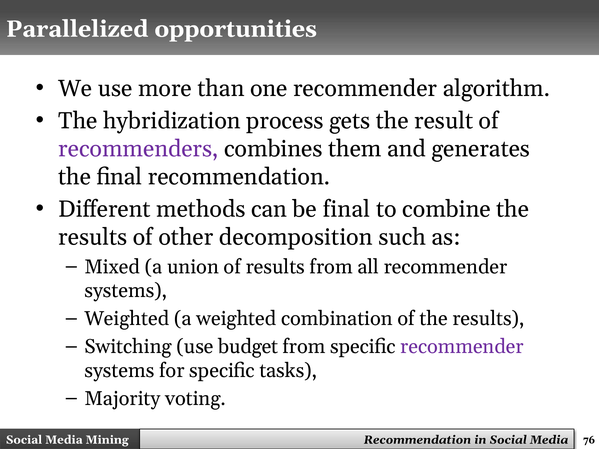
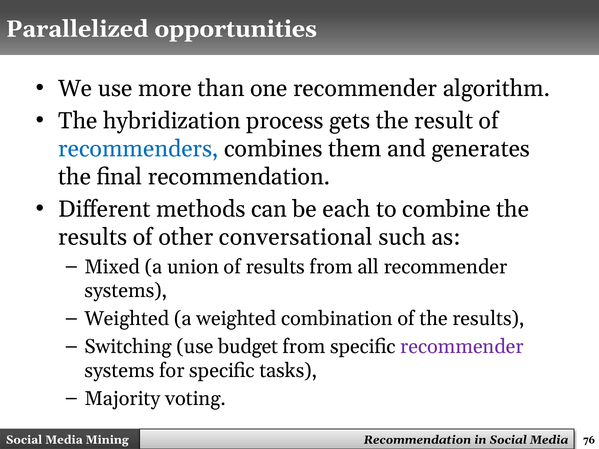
recommenders colour: purple -> blue (138, 149)
be final: final -> each (346, 209)
decomposition: decomposition -> conversational (296, 237)
